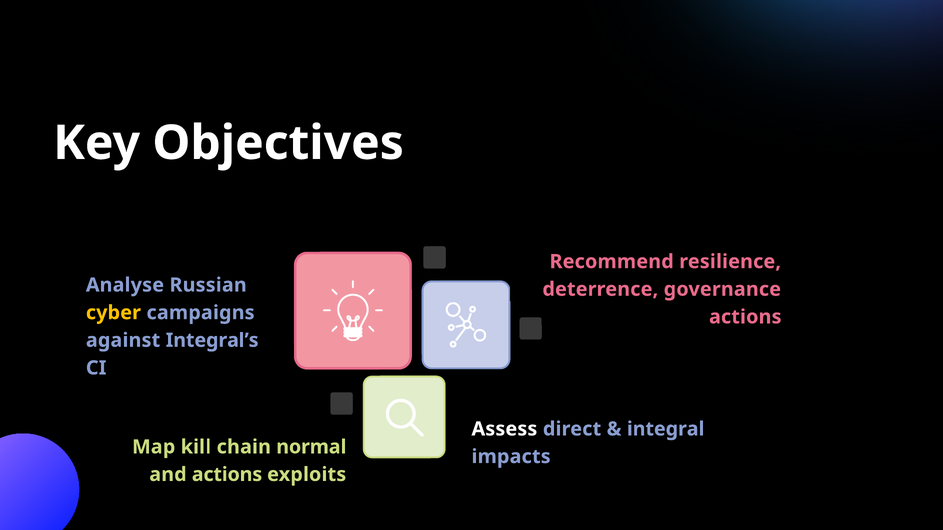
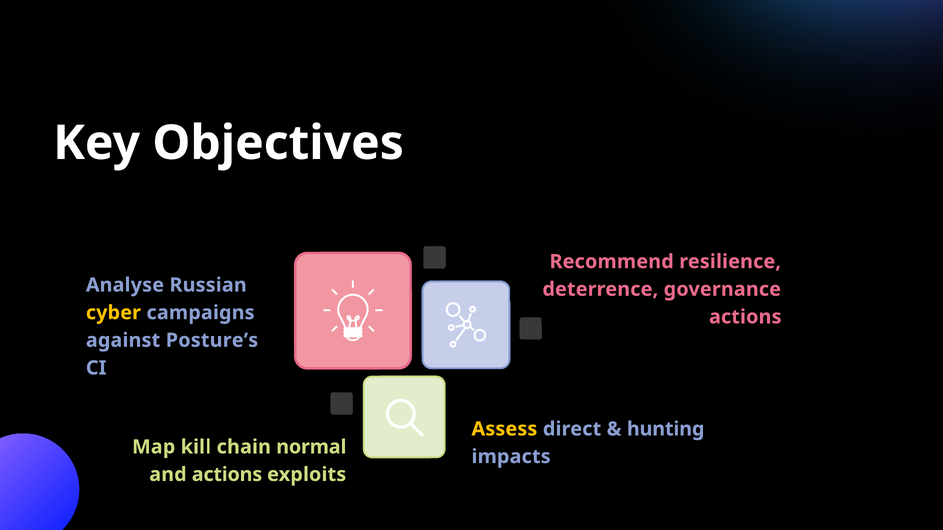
Integral’s: Integral’s -> Posture’s (212, 341)
Assess colour: white -> yellow (504, 429)
integral: integral -> hunting (666, 429)
